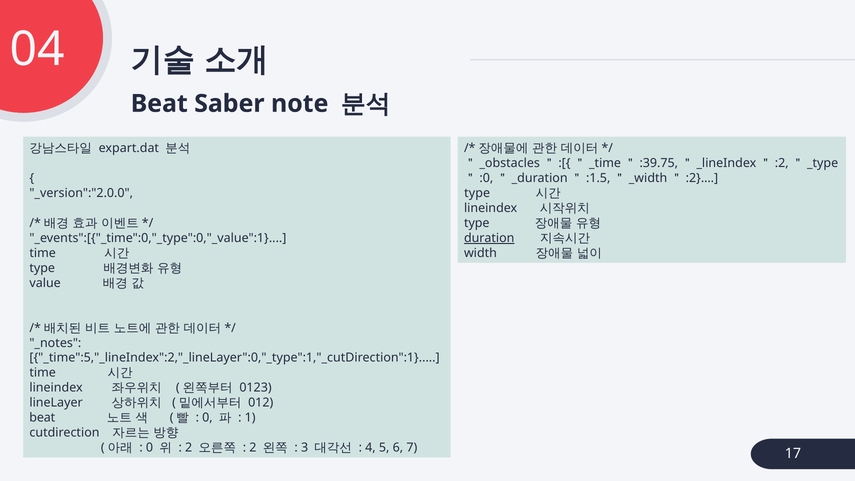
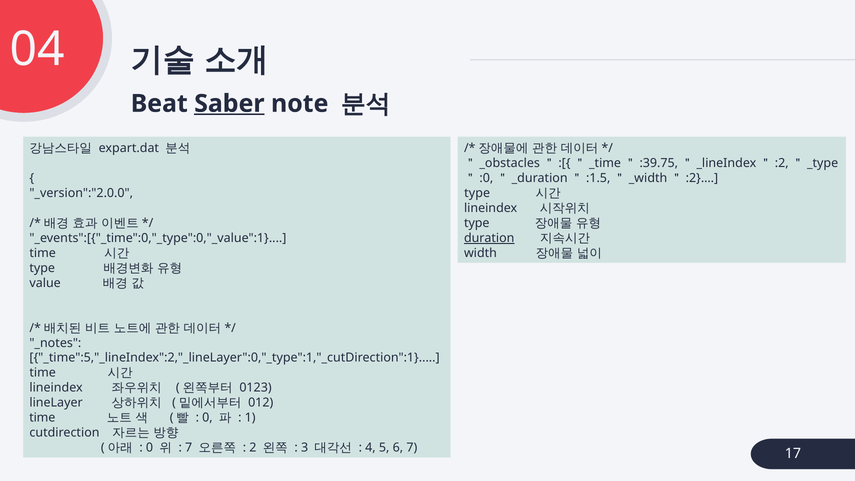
Saber underline: none -> present (229, 104)
beat: beat -> time (42, 418)
2: 2 -> 7 (189, 448)
